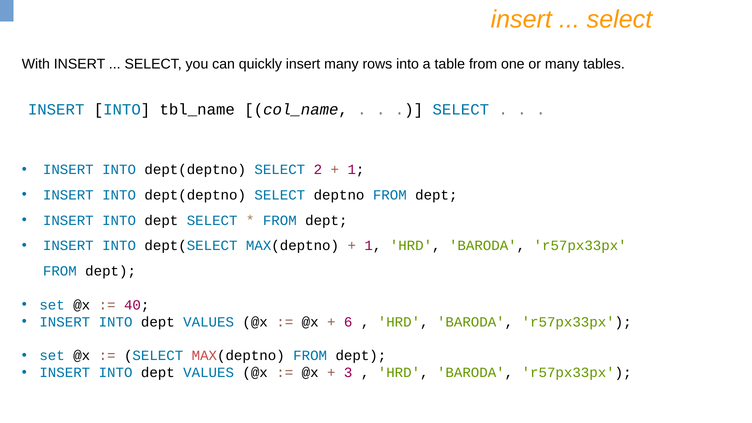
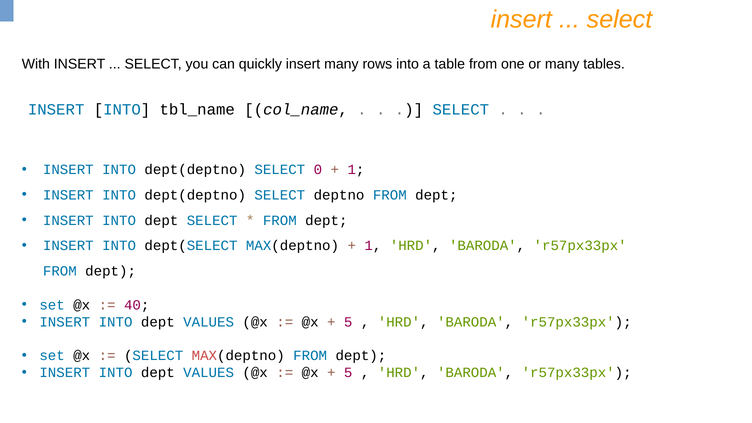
2: 2 -> 0 (318, 170)
6: 6 -> 5 (348, 322)
3: 3 -> 5 (348, 373)
